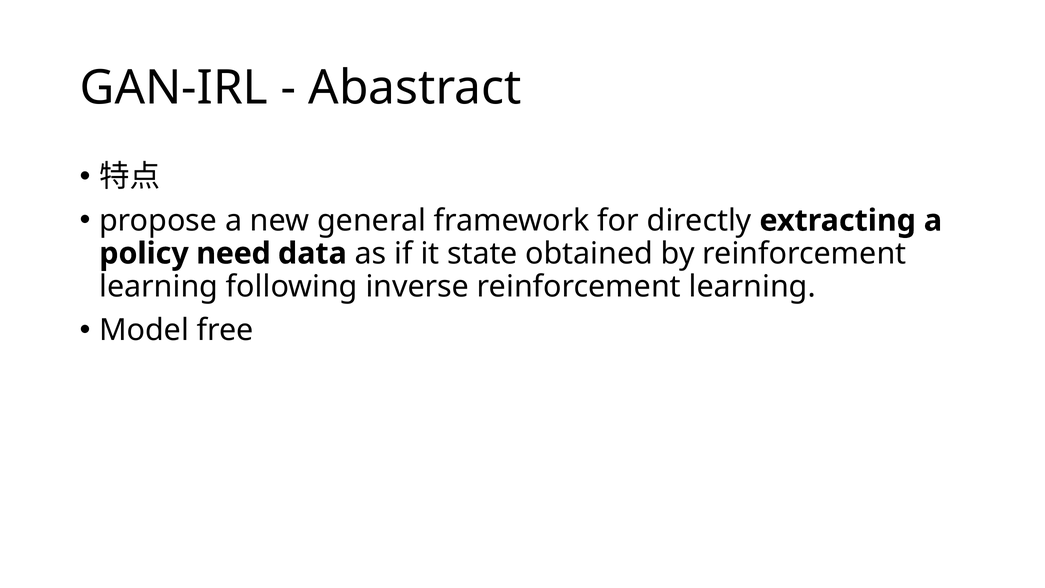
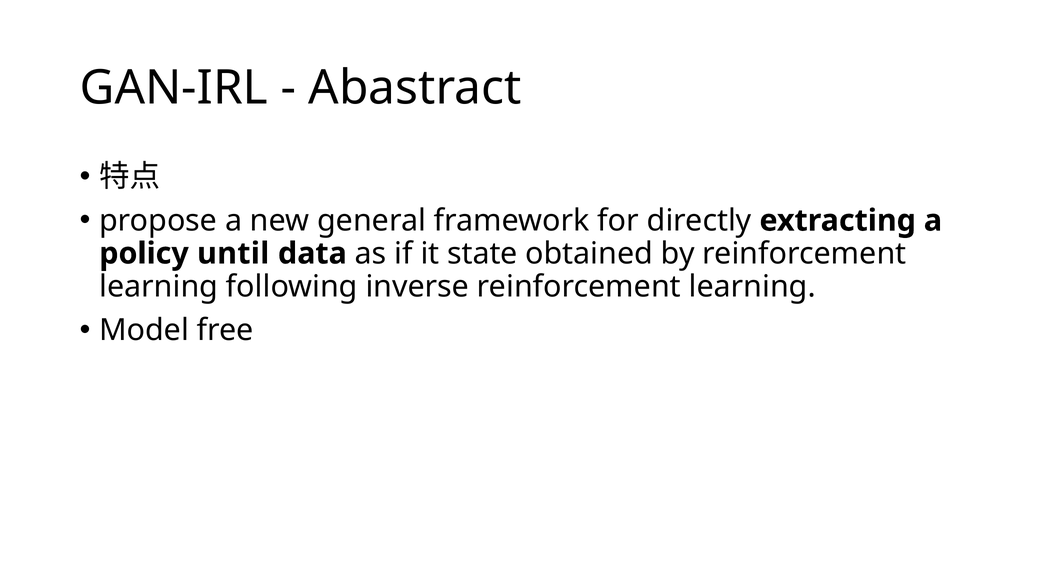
need: need -> until (233, 253)
